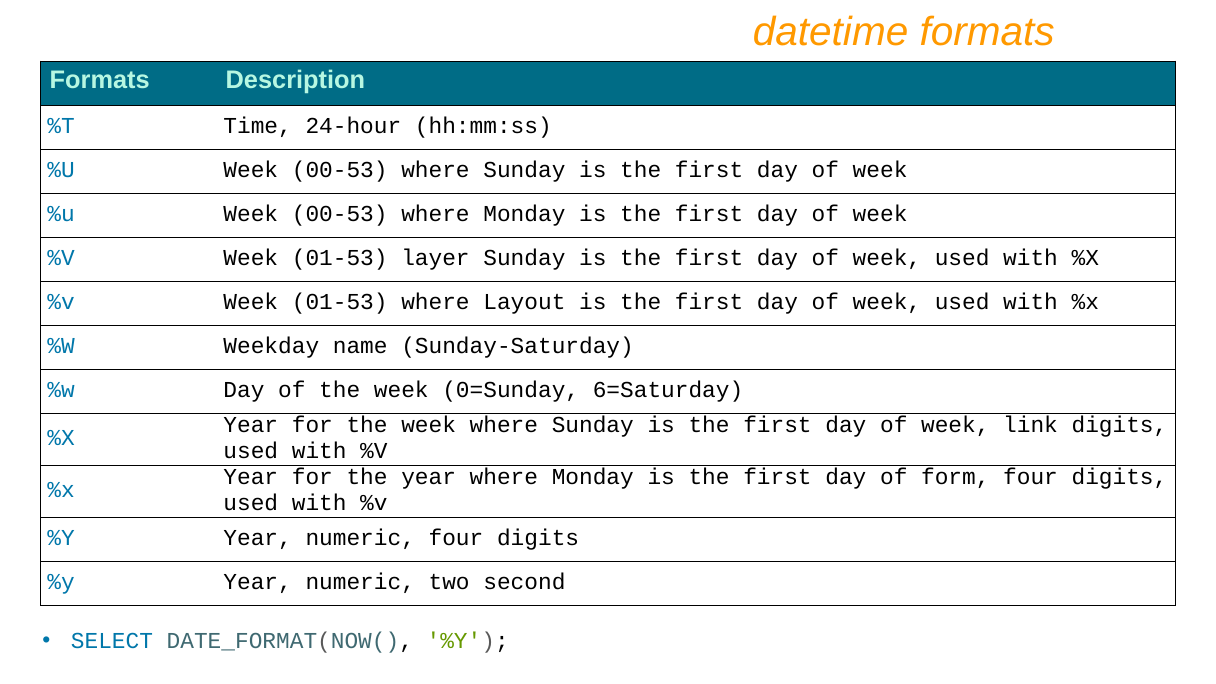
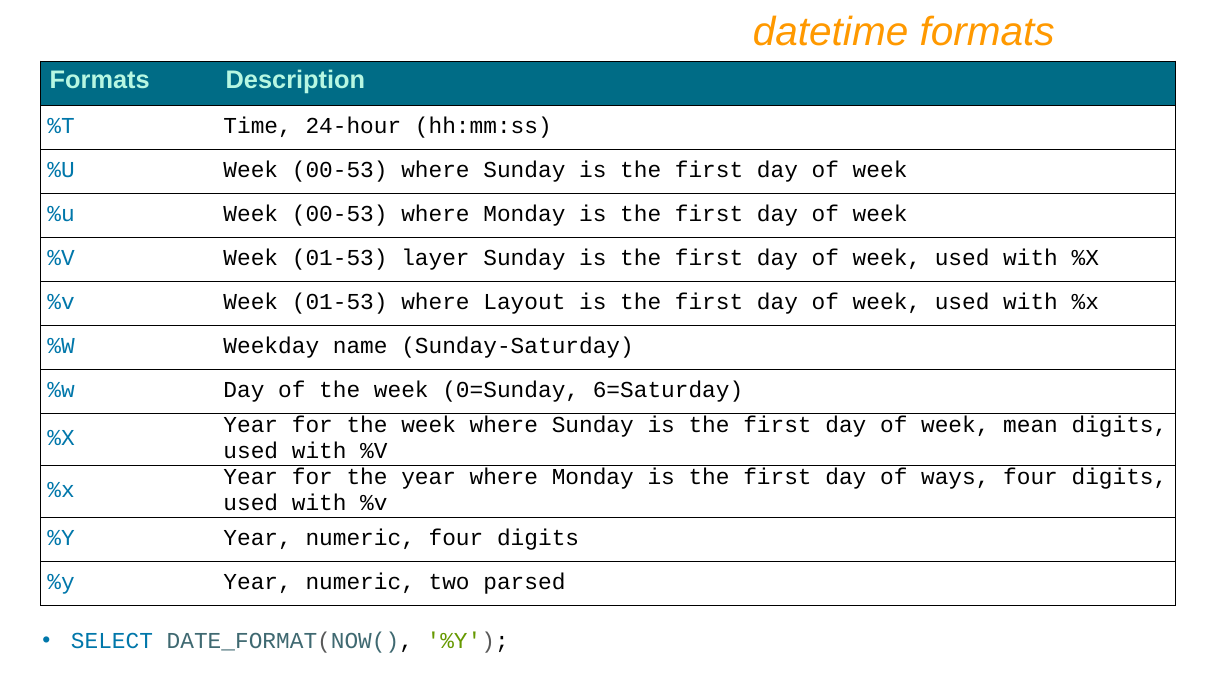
link: link -> mean (1031, 425)
form: form -> ways (955, 477)
second: second -> parsed (524, 582)
